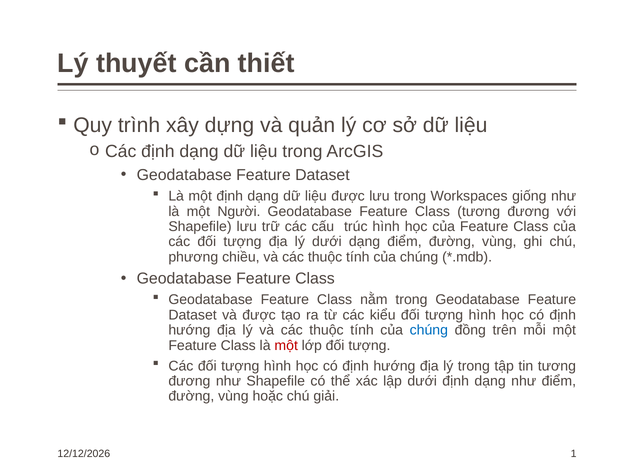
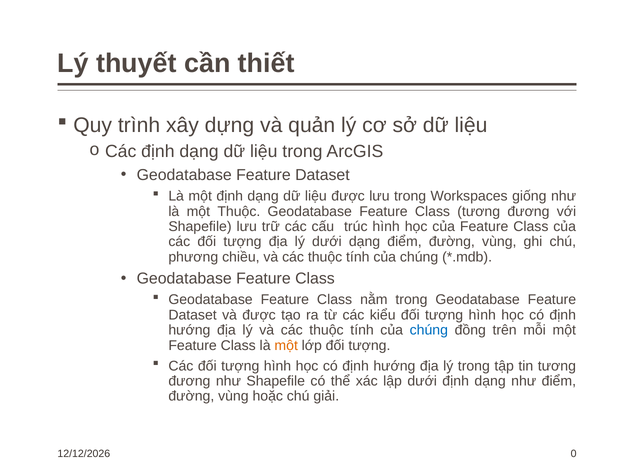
một Người: Người -> Thuộc (239, 212)
một colour: red -> orange (286, 346)
1: 1 -> 0 (574, 454)
